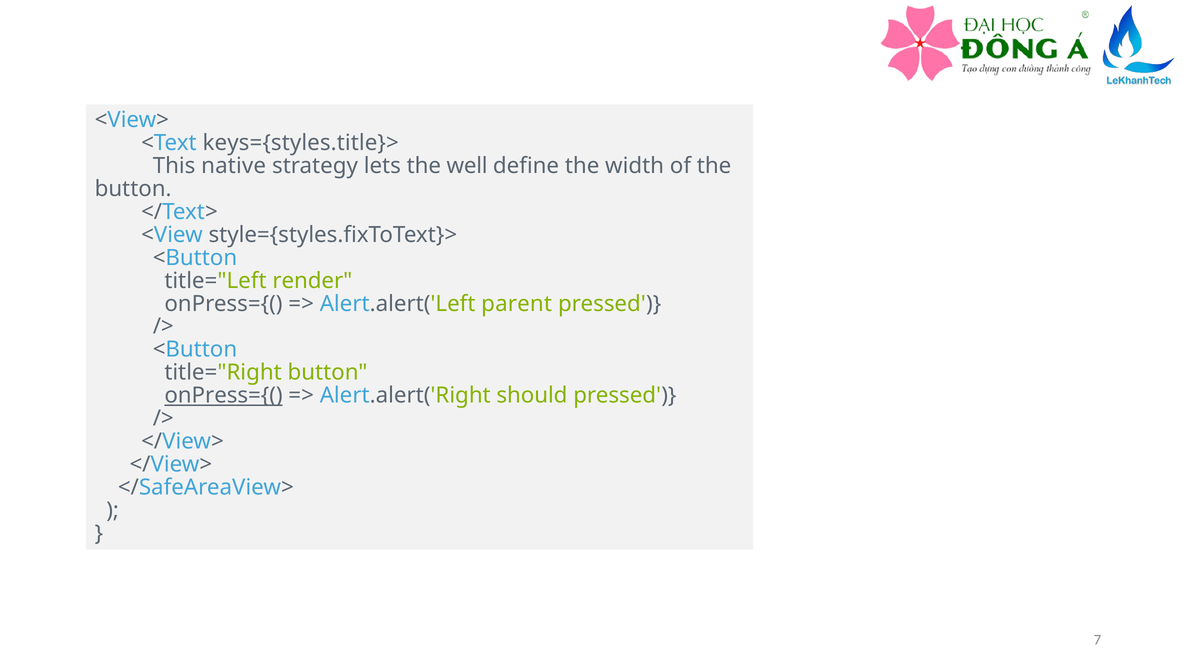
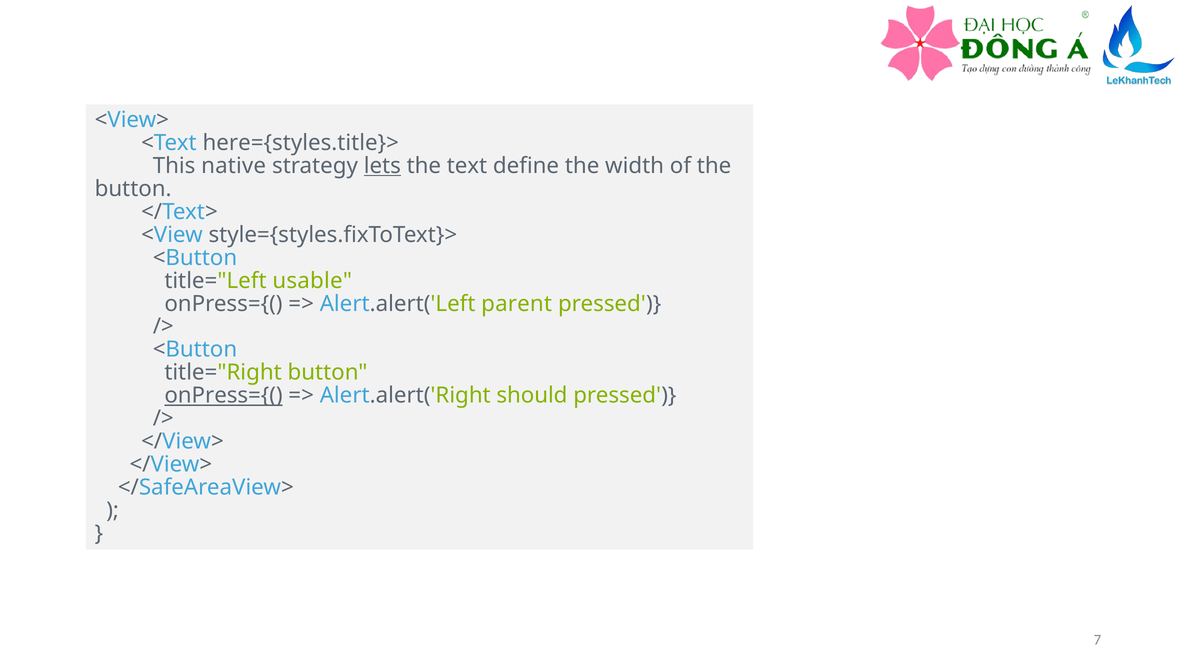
keys={styles.title}>: keys={styles.title}> -> here={styles.title}> (301, 143)
lets underline: none -> present (382, 166)
well: well -> text (467, 166)
render: render -> usable (312, 281)
